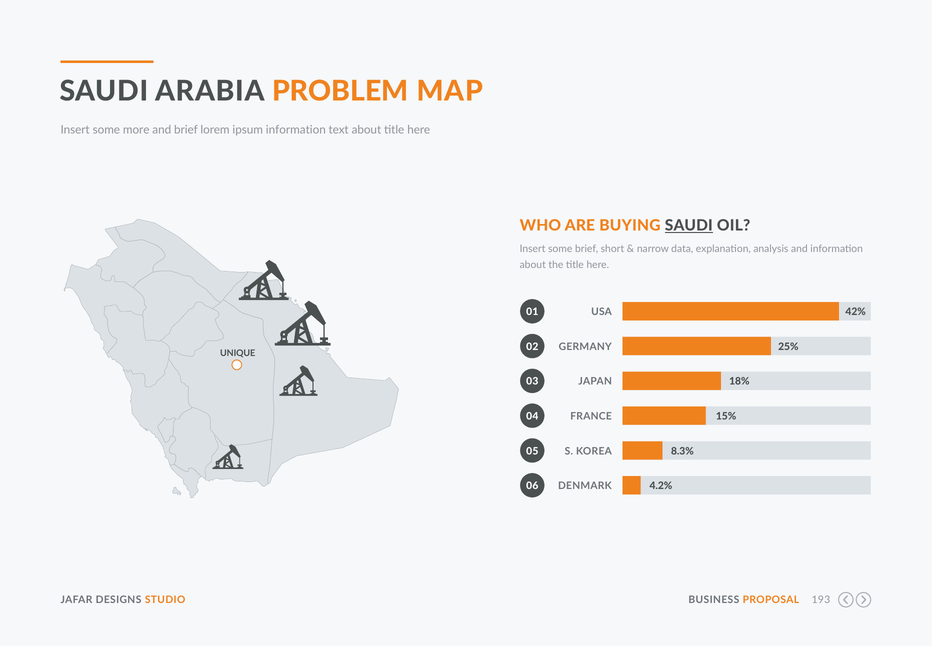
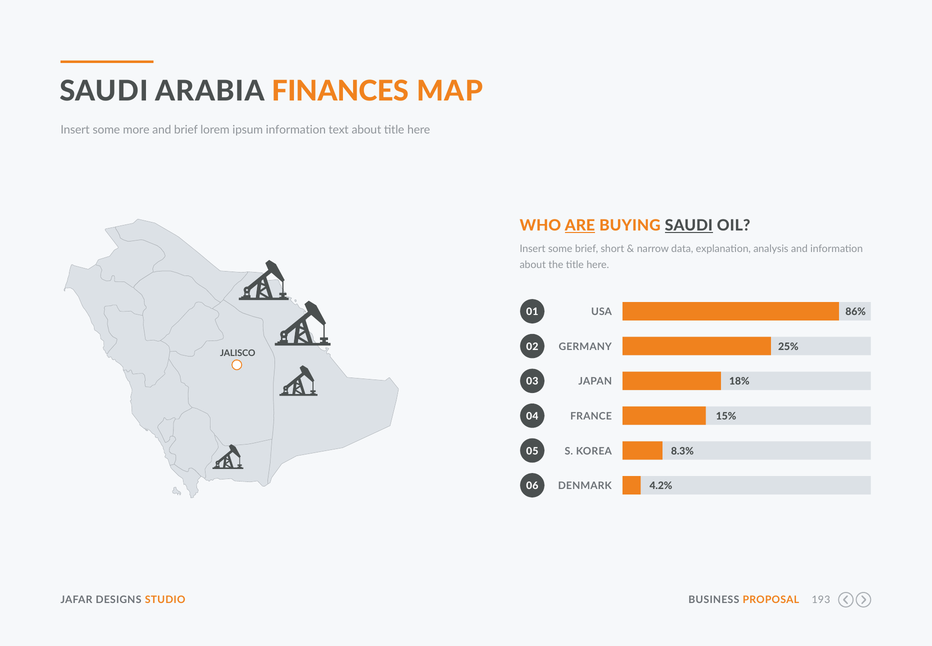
PROBLEM: PROBLEM -> FINANCES (340, 91)
ARE underline: none -> present (580, 226)
42%: 42% -> 86% (856, 312)
UNIQUE: UNIQUE -> JALISCO (238, 353)
